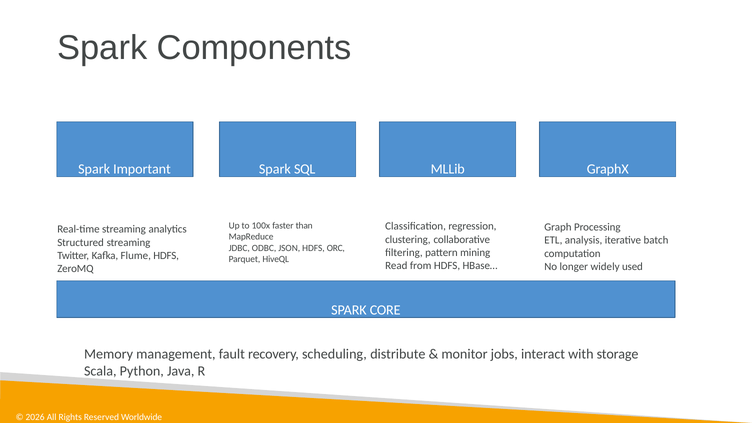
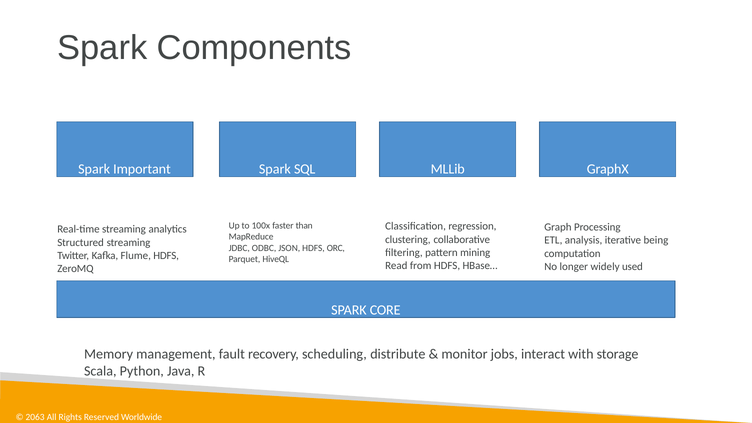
batch: batch -> being (656, 240)
2026: 2026 -> 2063 (35, 417)
